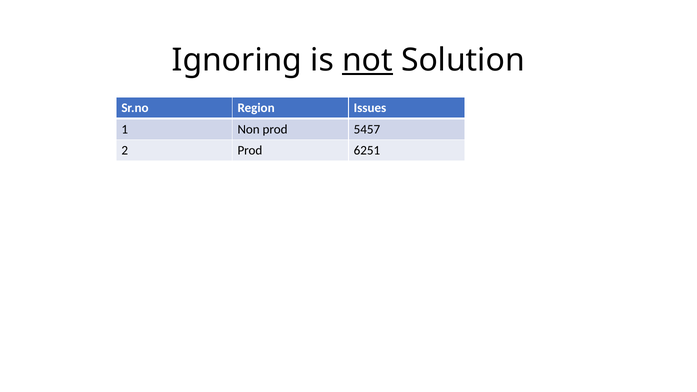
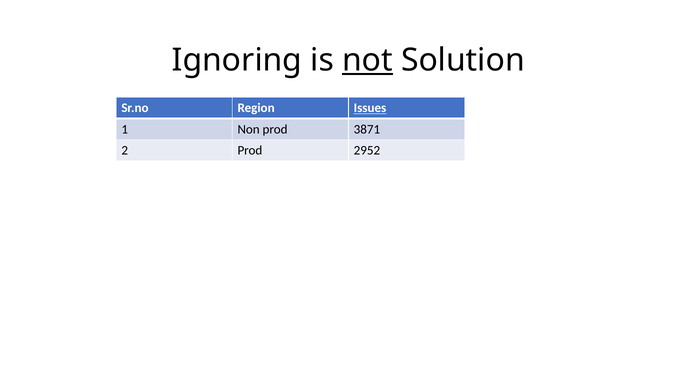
Issues underline: none -> present (370, 108)
5457: 5457 -> 3871 (367, 129)
6251: 6251 -> 2952 (367, 151)
